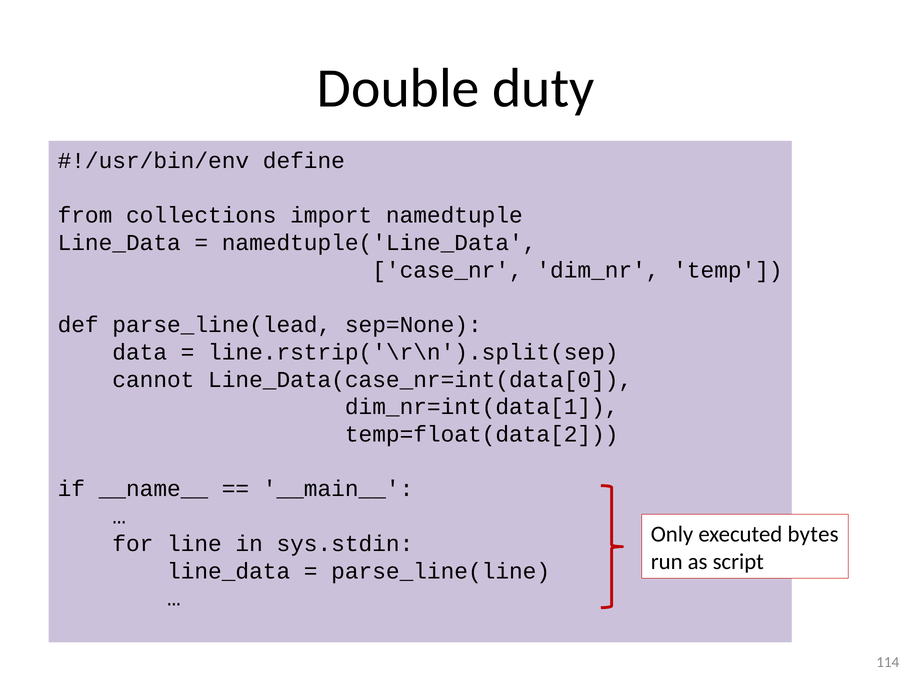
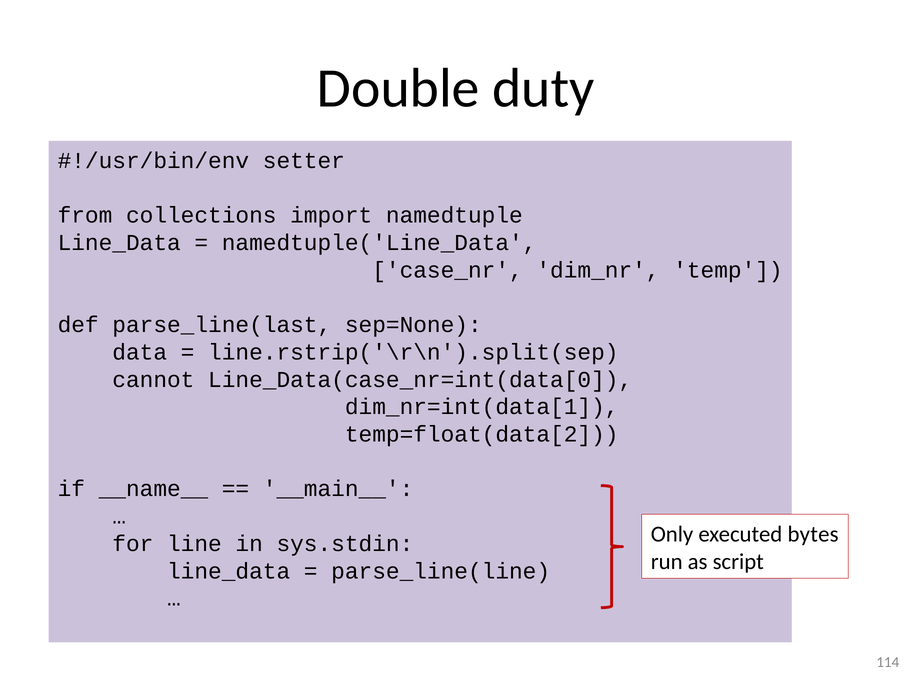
define: define -> setter (304, 161)
parse_line(lead: parse_line(lead -> parse_line(last (222, 325)
